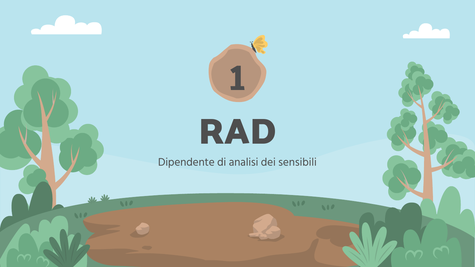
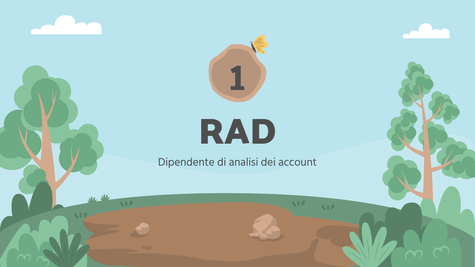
sensibili: sensibili -> account (298, 162)
